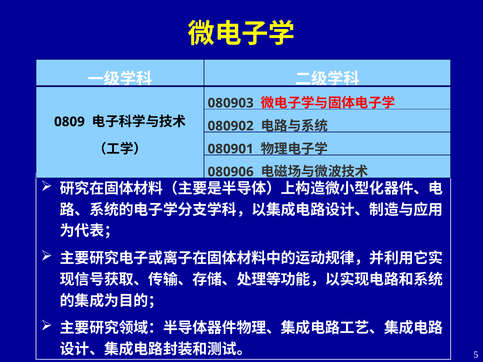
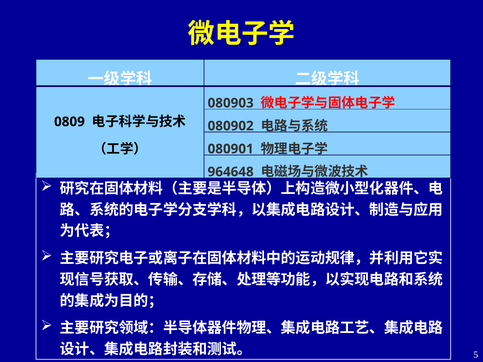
080906: 080906 -> 964648 (231, 172)
